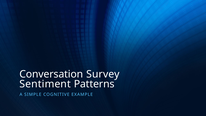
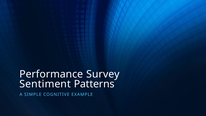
Conversation: Conversation -> Performance (51, 74)
